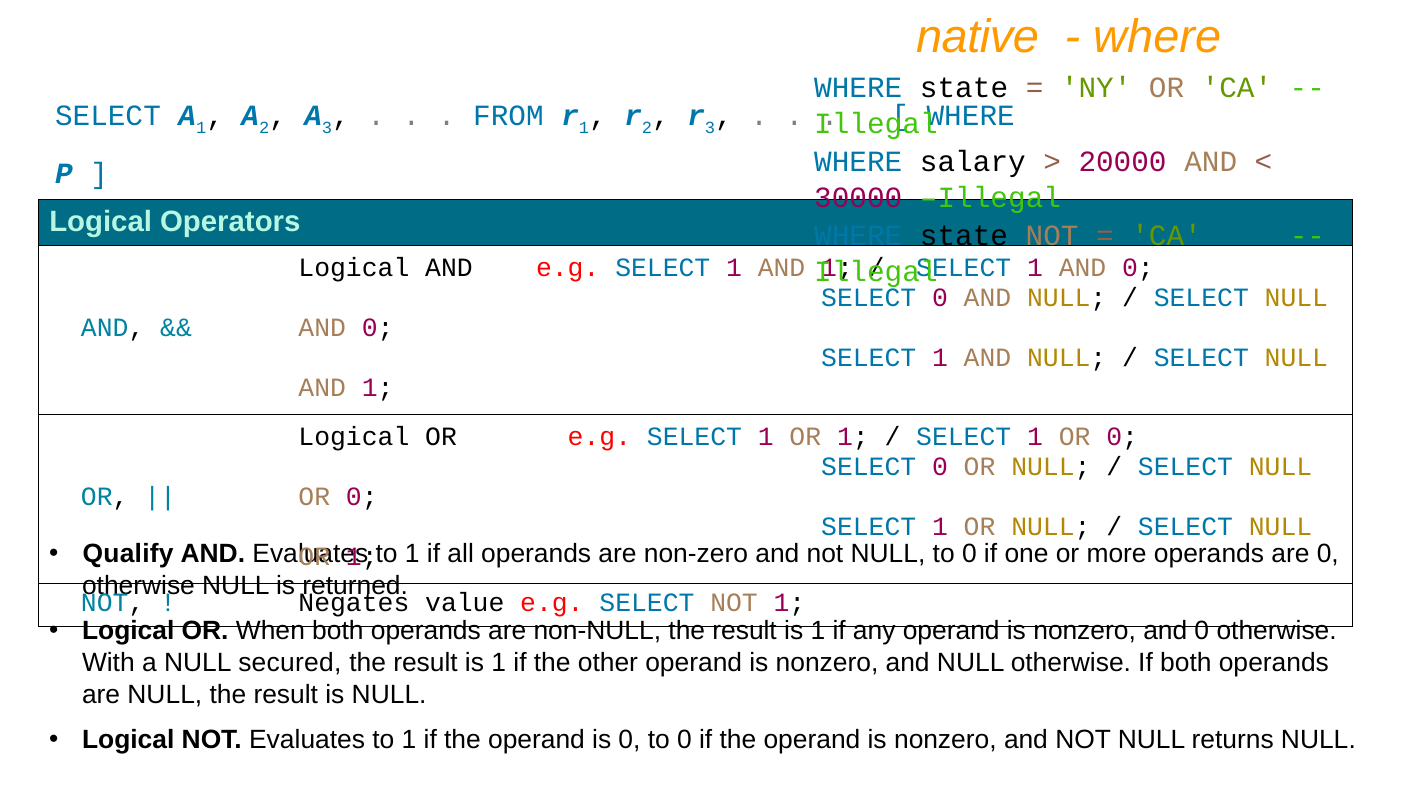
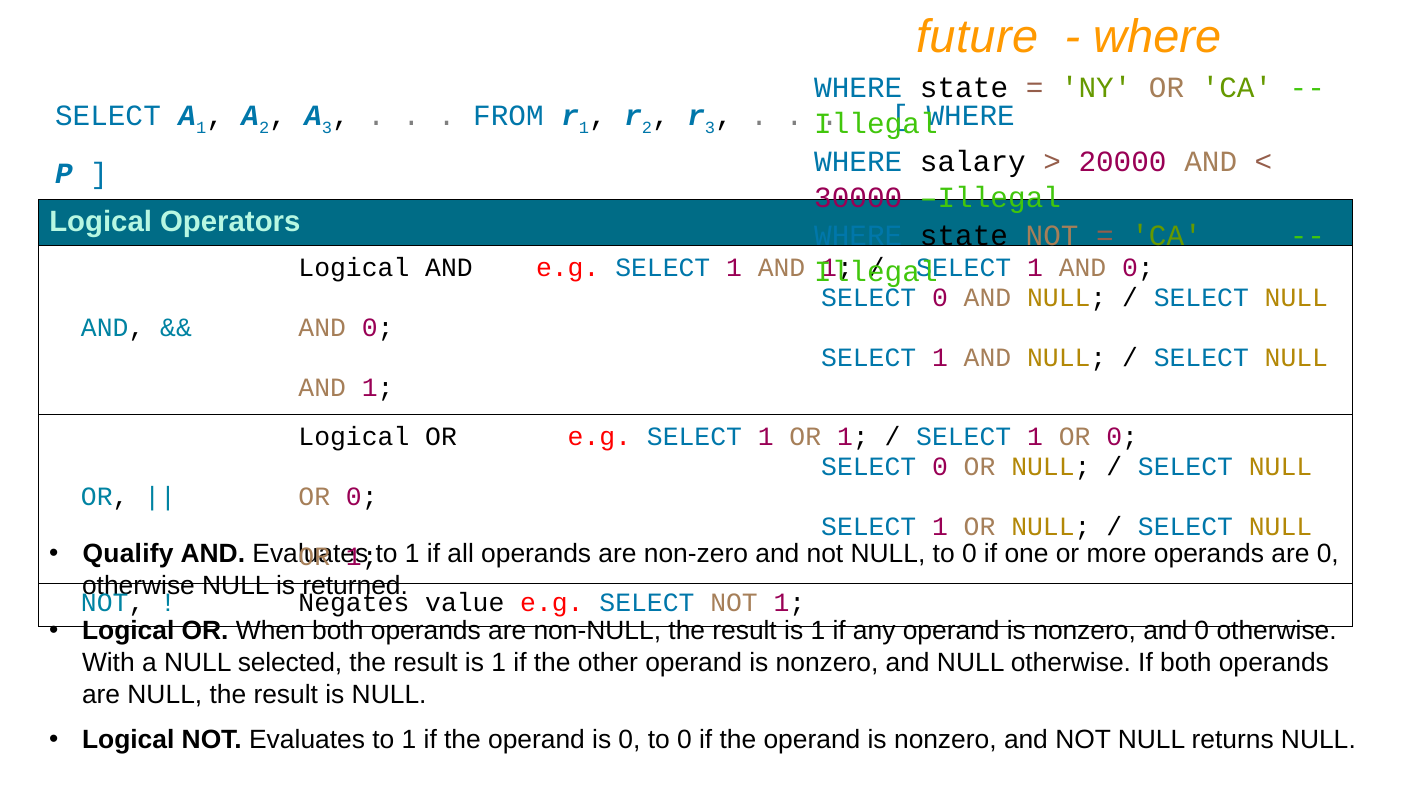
native: native -> future (977, 37)
secured: secured -> selected (290, 663)
